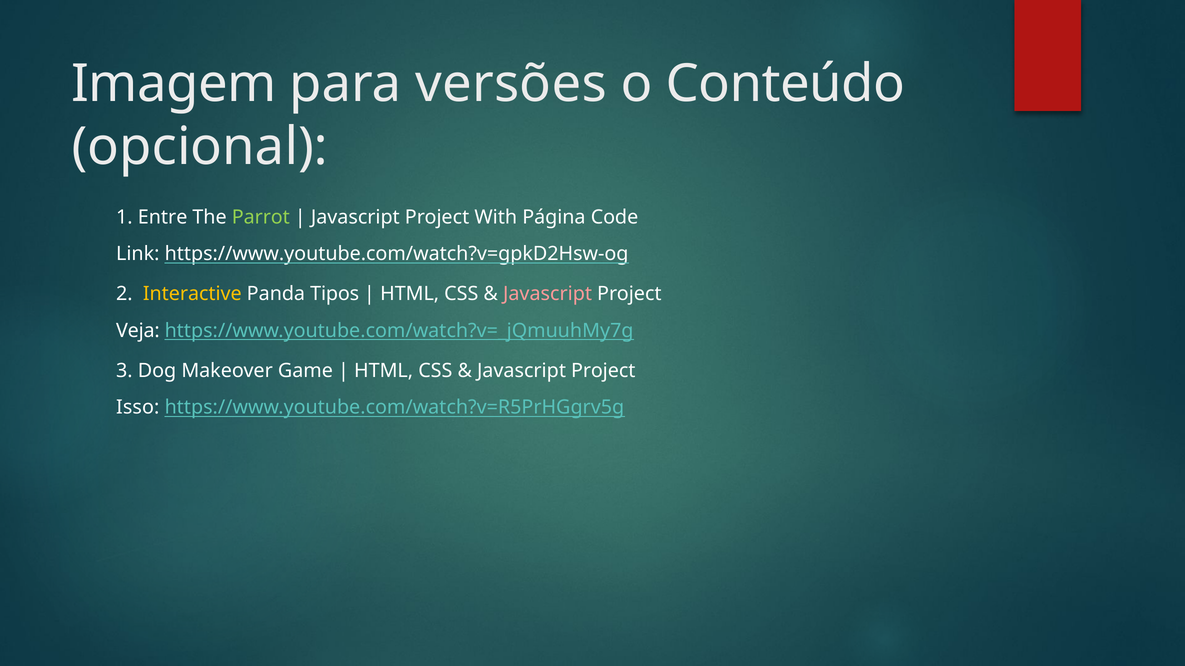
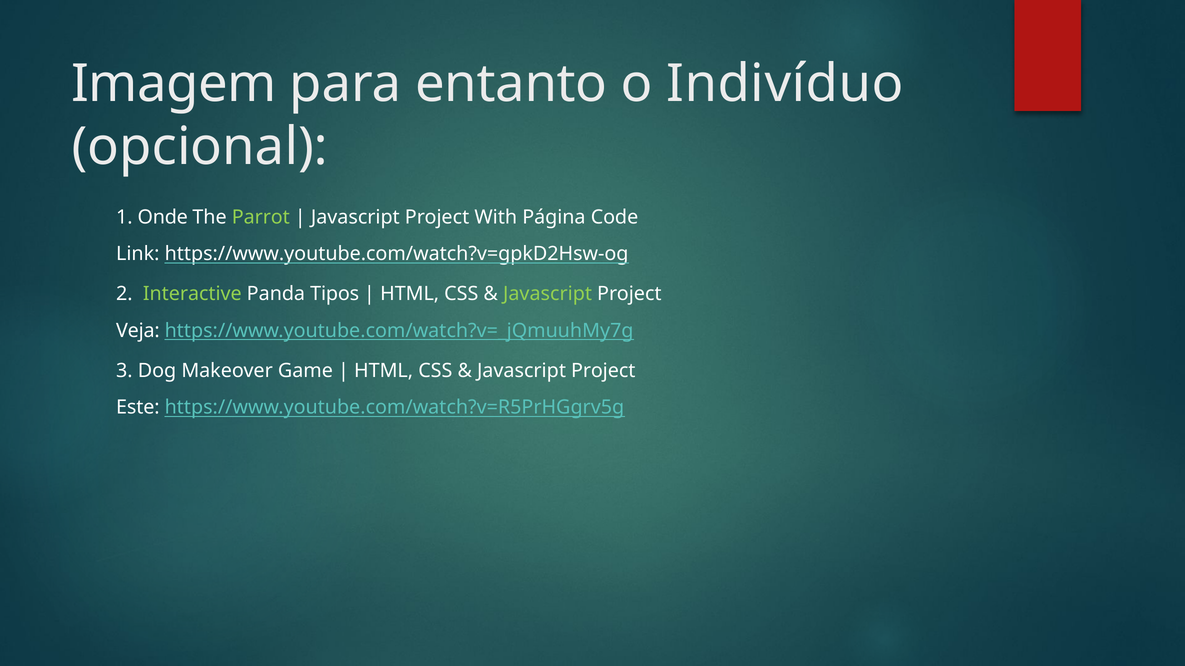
versões: versões -> entanto (511, 84)
Conteúdo: Conteúdo -> Indivíduo (785, 84)
Entre: Entre -> Onde (163, 217)
Interactive colour: yellow -> light green (192, 294)
Javascript colour: pink -> light green (548, 294)
Isso: Isso -> Este (138, 408)
